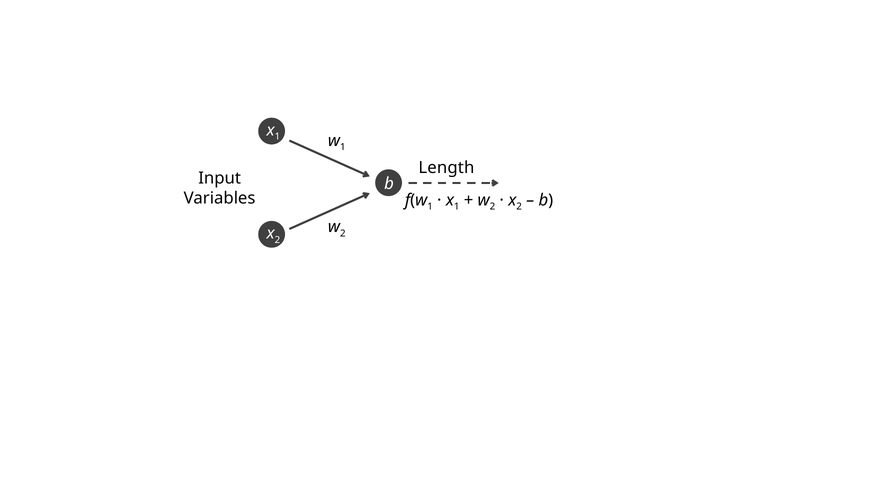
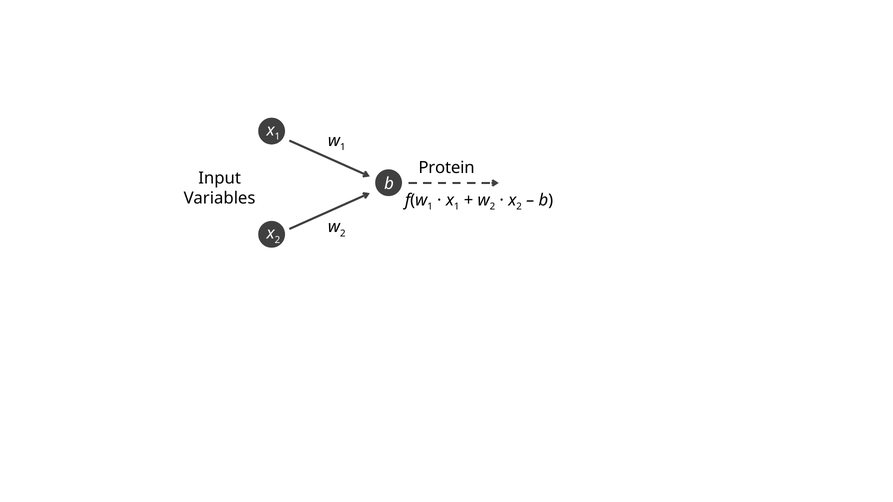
Length: Length -> Protein (447, 168)
